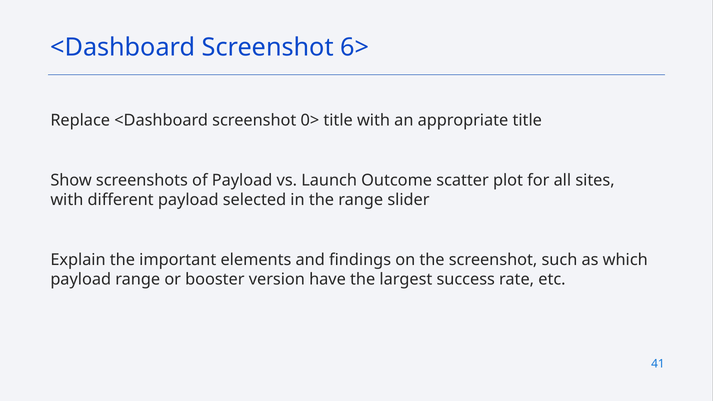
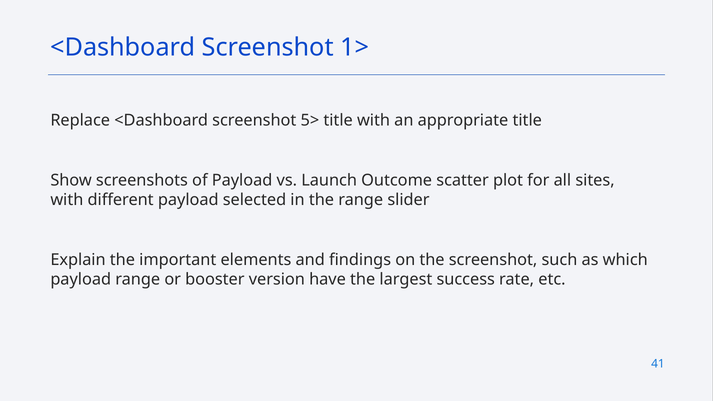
6>: 6> -> 1> (355, 48)
0>: 0> -> 5> (310, 120)
